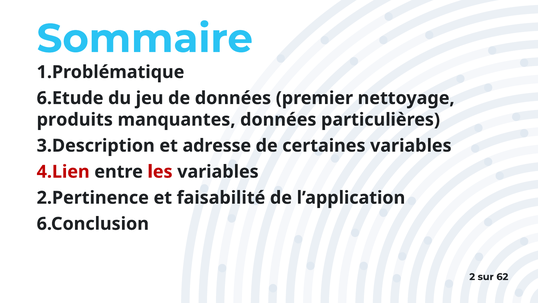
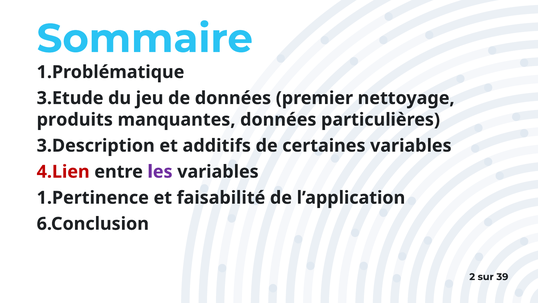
6.Etude: 6.Etude -> 3.Etude (70, 98)
adresse: adresse -> additifs (217, 146)
les colour: red -> purple (160, 172)
2.Pertinence: 2.Pertinence -> 1.Pertinence (93, 198)
62: 62 -> 39 (502, 277)
